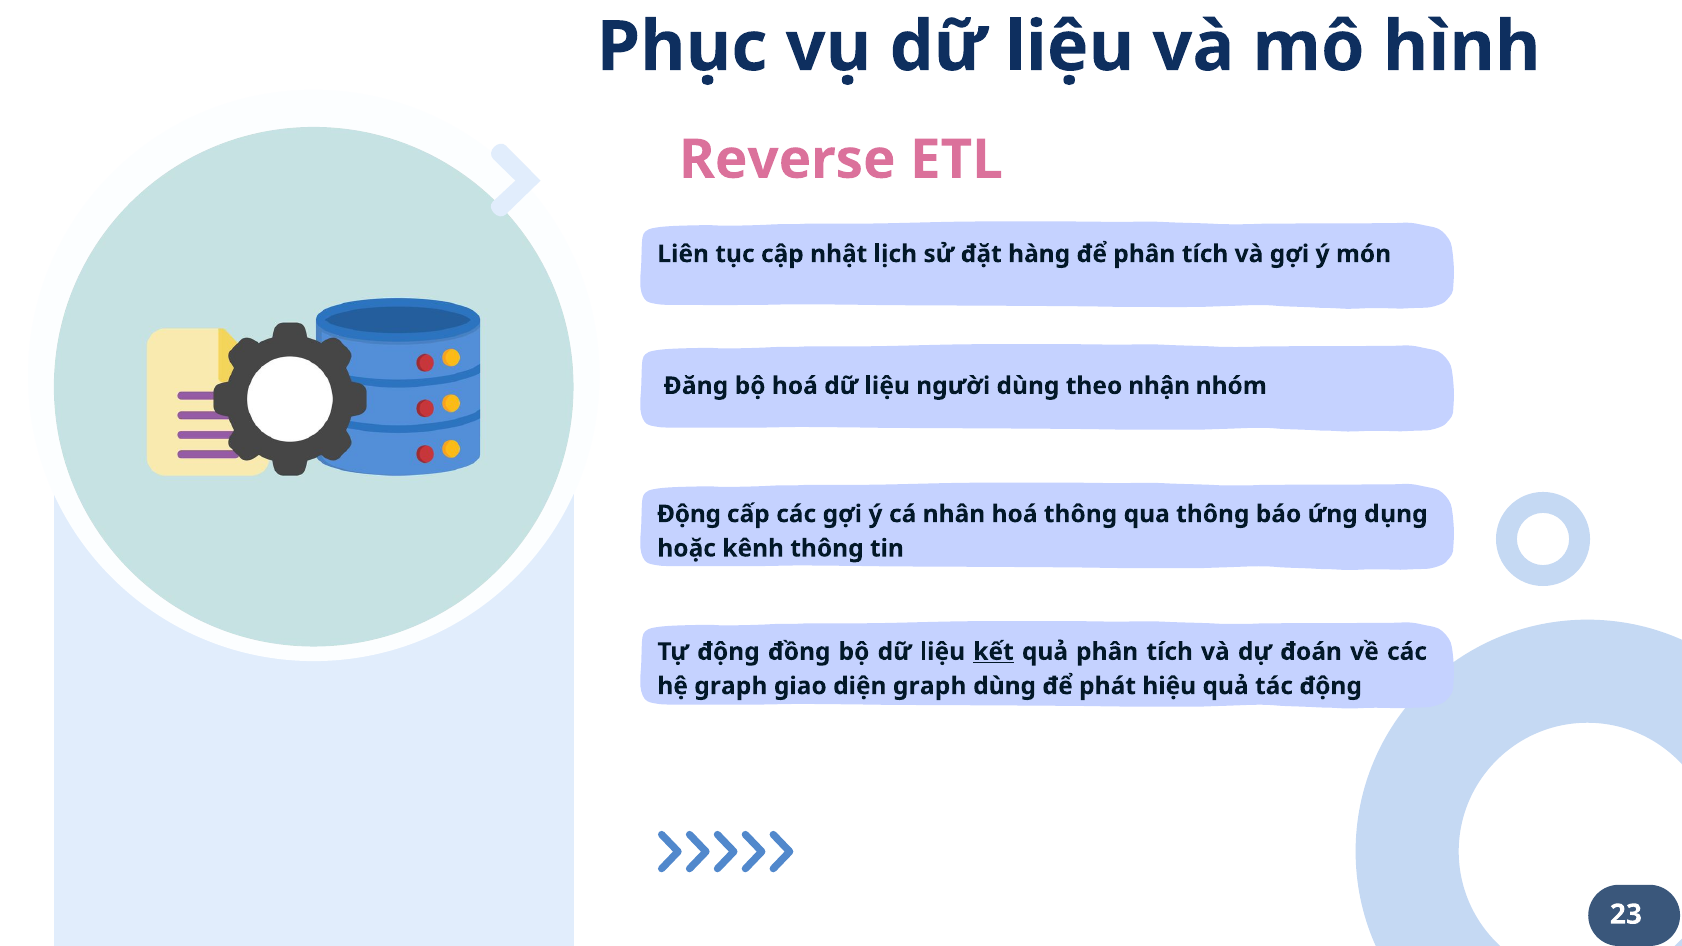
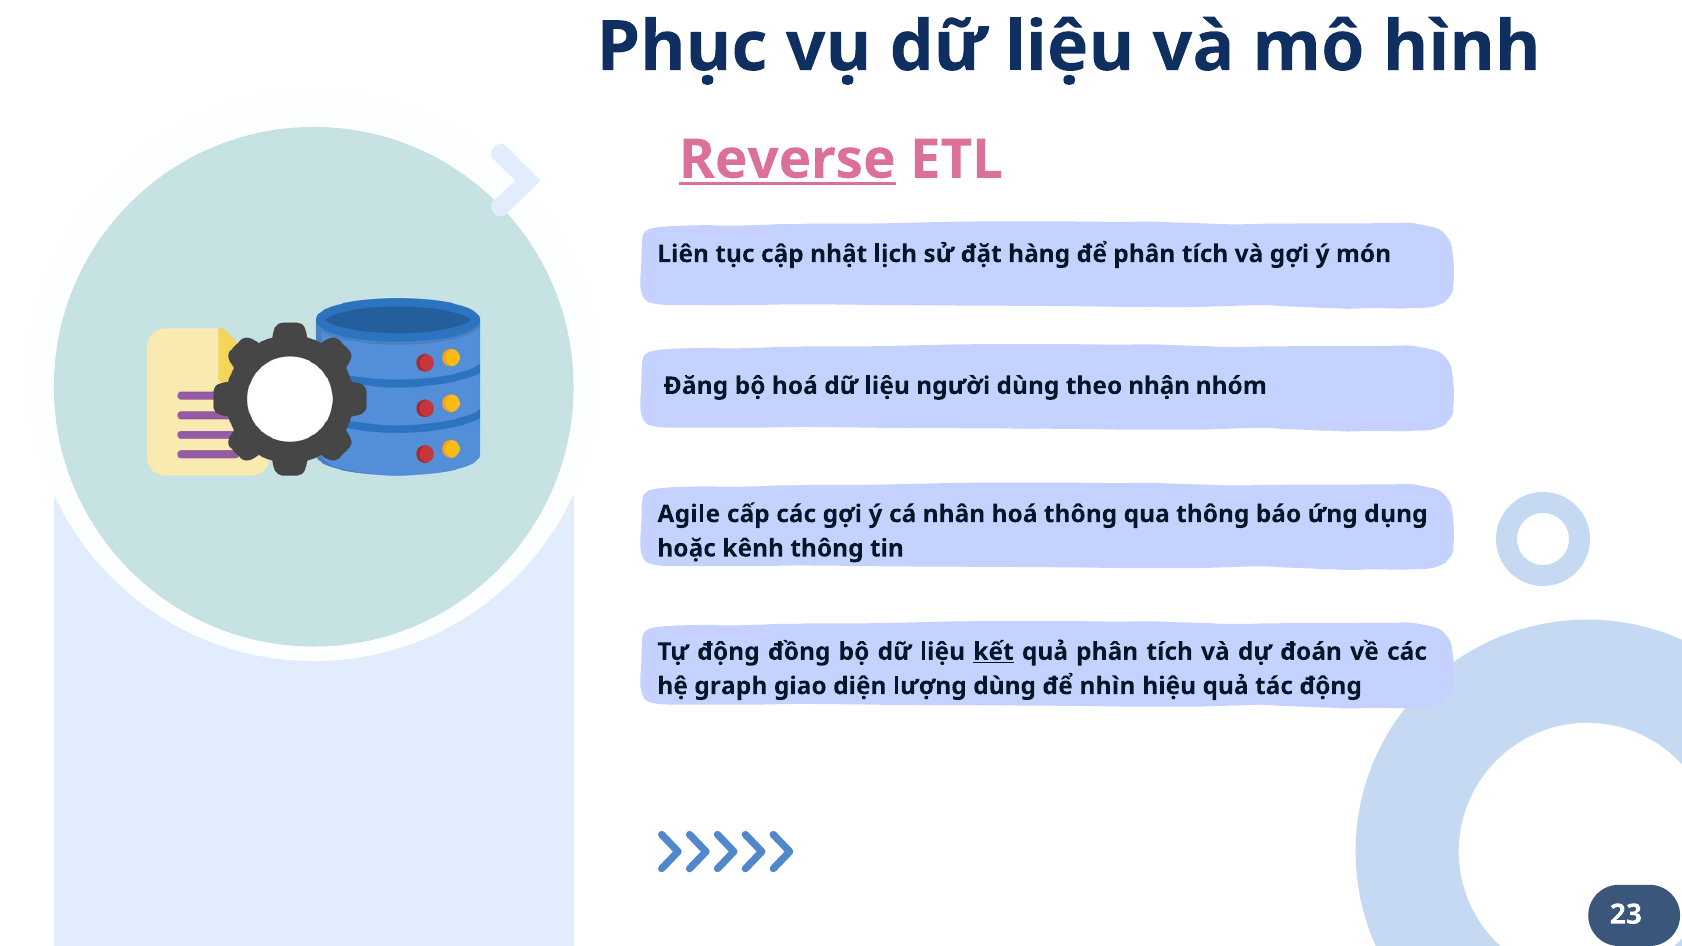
Reverse underline: none -> present (787, 160)
Động: Động -> Agile (689, 514)
diện graph: graph -> lượng (930, 686)
phát: phát -> nhìn (1107, 686)
